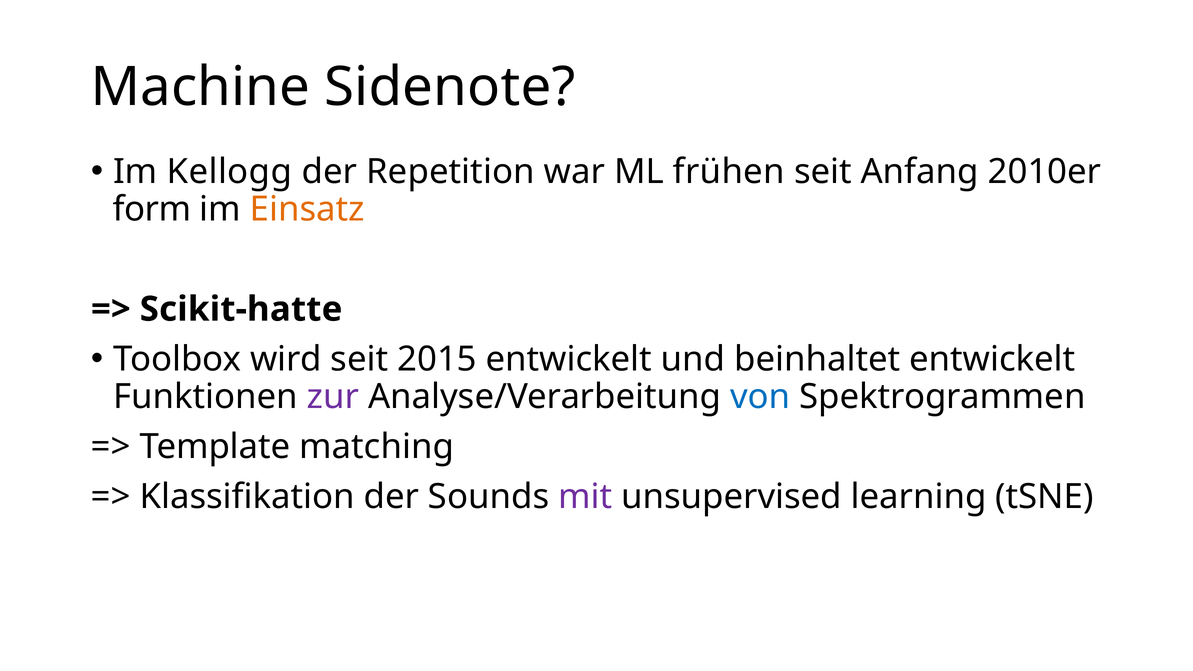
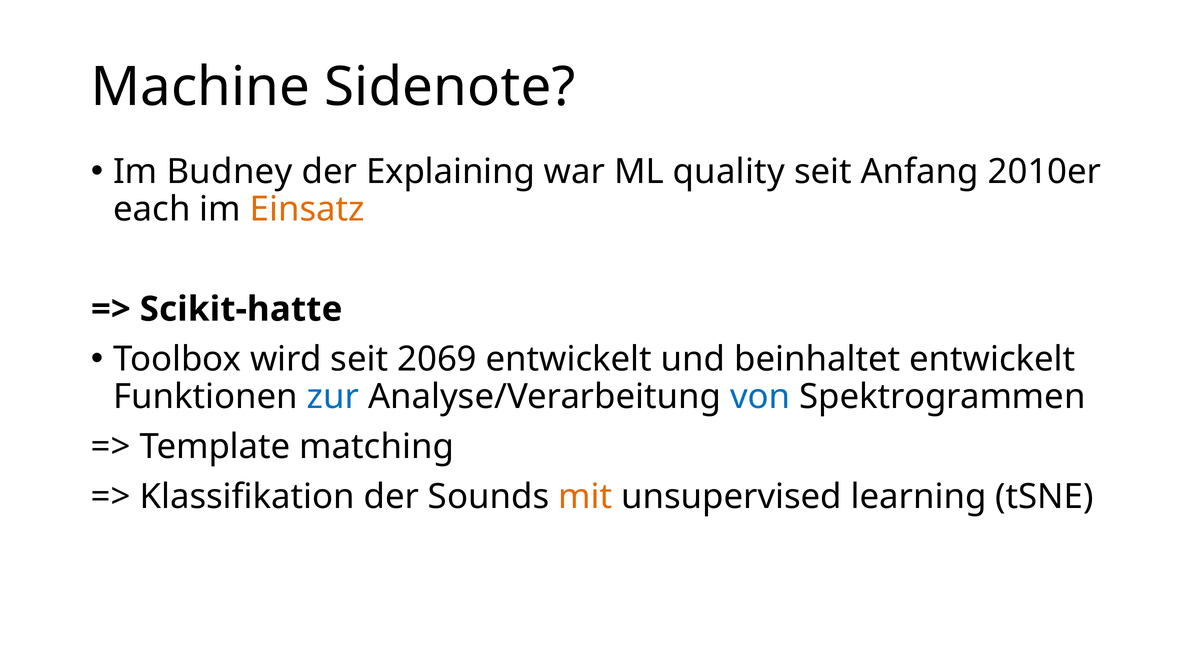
Kellogg: Kellogg -> Budney (230, 172)
Repetition: Repetition -> Explaining (451, 172)
frühen: frühen -> quality (729, 172)
form: form -> each (152, 209)
2015: 2015 -> 2069 (437, 359)
zur colour: purple -> blue (333, 397)
mit colour: purple -> orange (585, 497)
